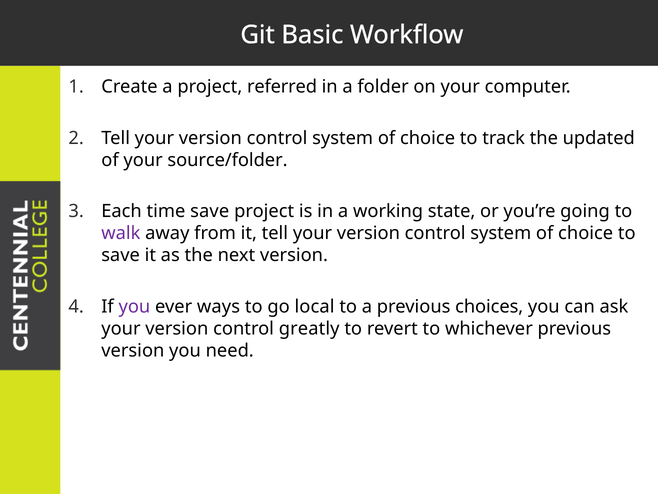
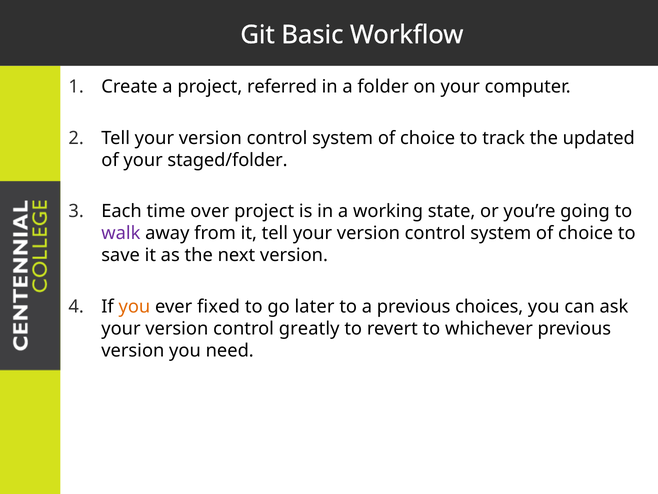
source/folder: source/folder -> staged/folder (228, 160)
time save: save -> over (210, 211)
you colour: purple -> orange (134, 306)
ways: ways -> fixed (219, 306)
local: local -> later (314, 306)
